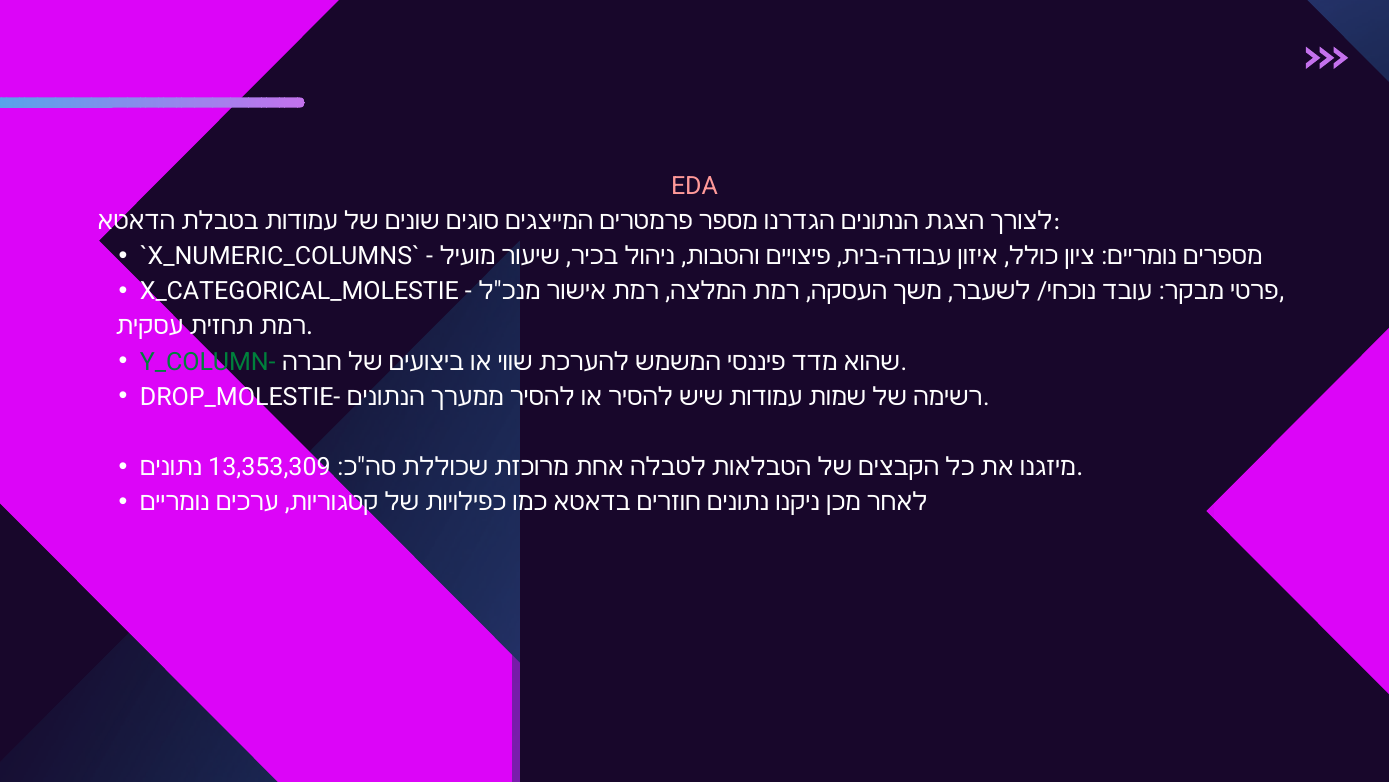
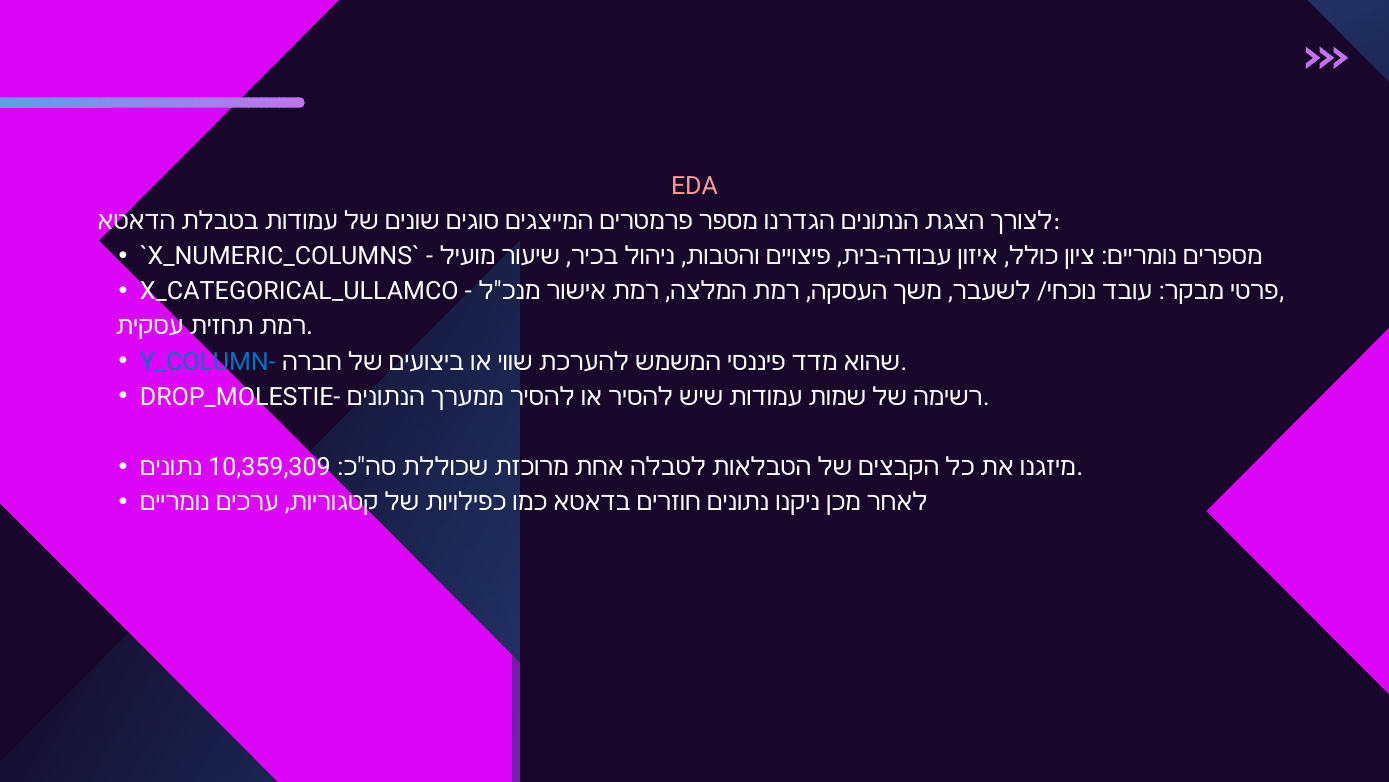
X_CATEGORICAL_MOLESTIE: X_CATEGORICAL_MOLESTIE -> X_CATEGORICAL_ULLAMCO (299, 291)
Y_COLUMN- colour: green -> blue (208, 361)
13,353,309: 13,353,309 -> 10,359,309 (269, 467)
